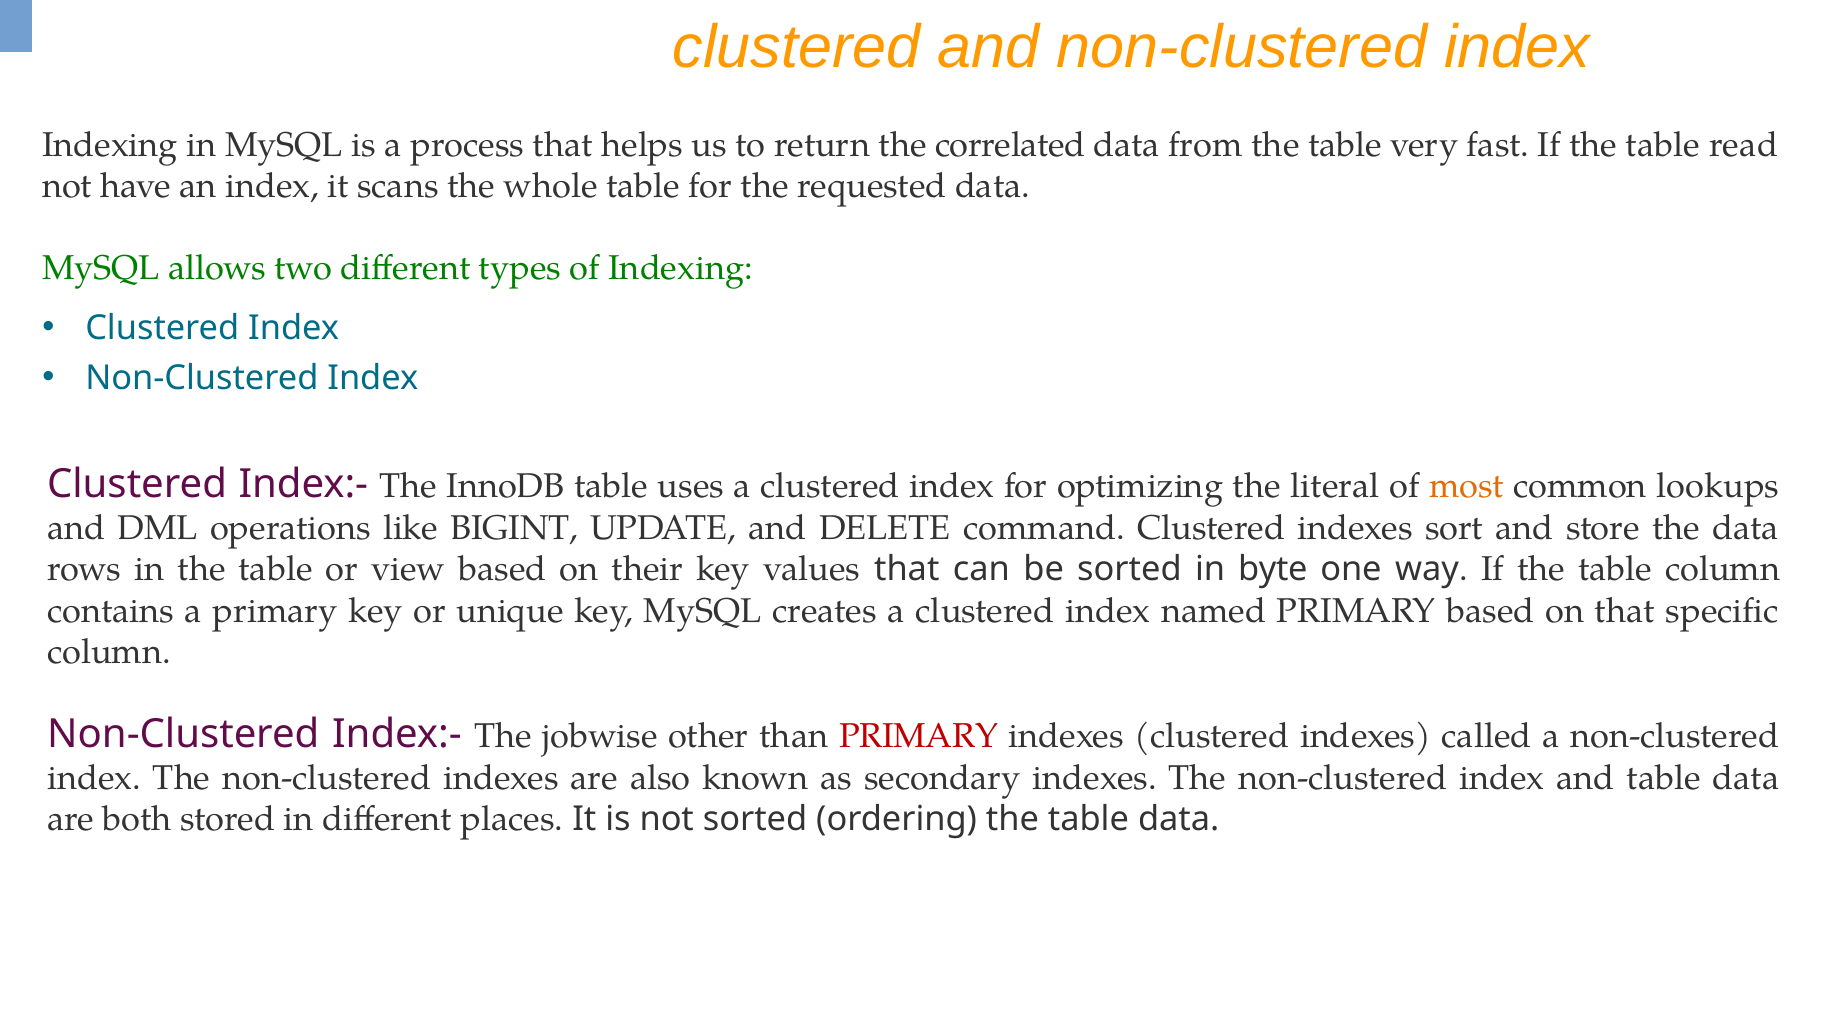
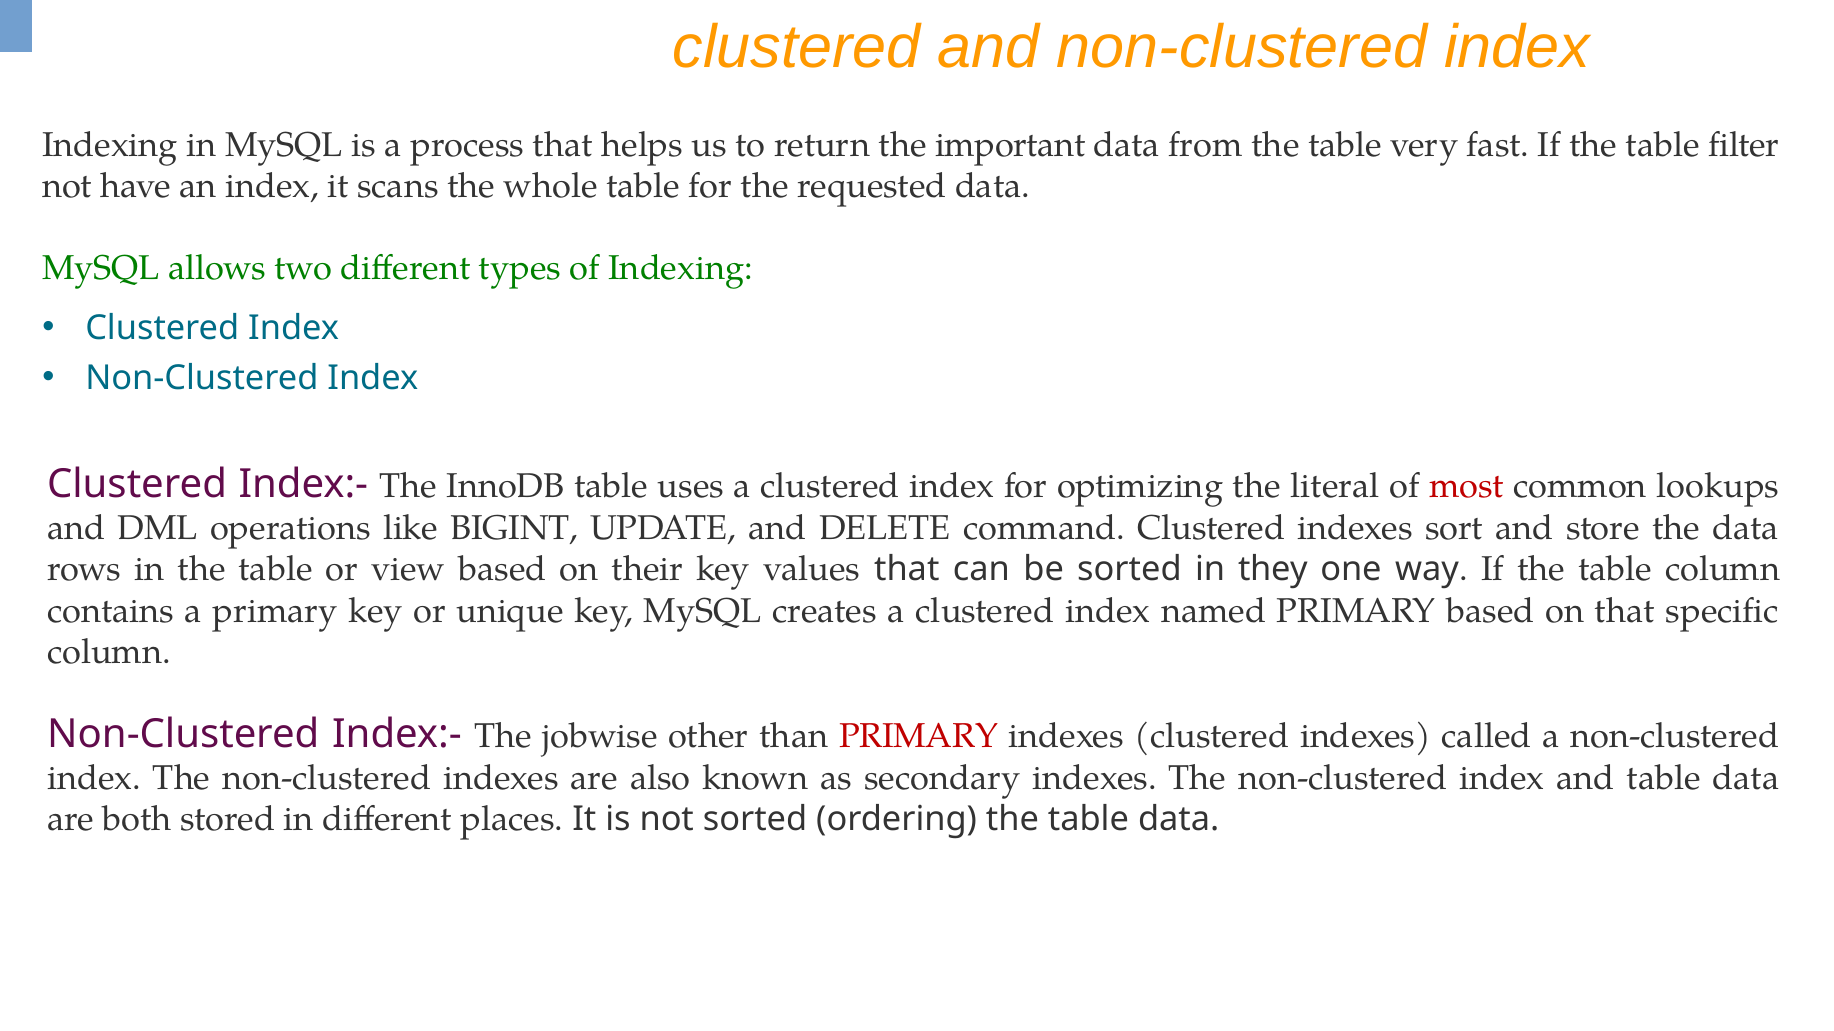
correlated: correlated -> important (1010, 145)
read: read -> filter (1744, 145)
most colour: orange -> red (1467, 486)
byte: byte -> they (1273, 570)
